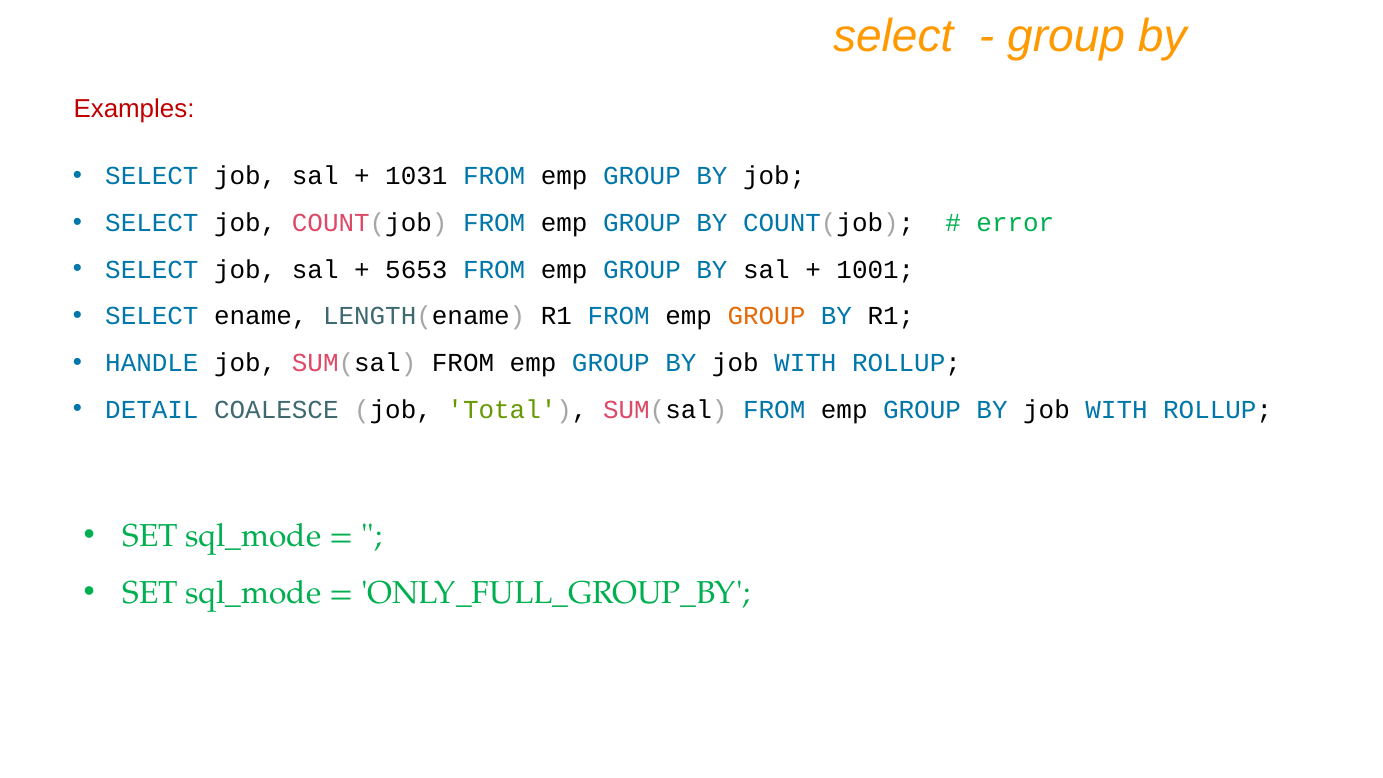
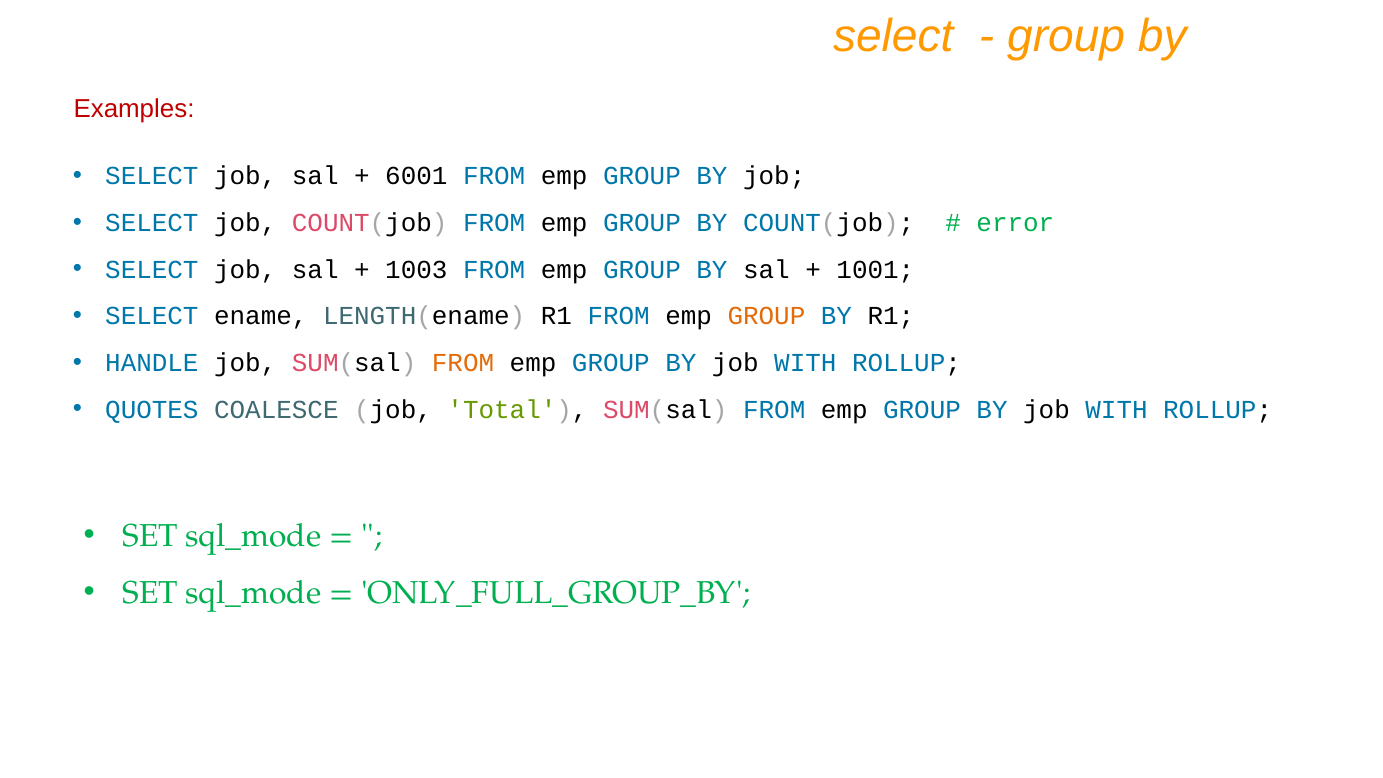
1031: 1031 -> 6001 (416, 176)
5653: 5653 -> 1003 (416, 270)
FROM colour: black -> orange (463, 363)
DETAIL: DETAIL -> QUOTES (152, 410)
